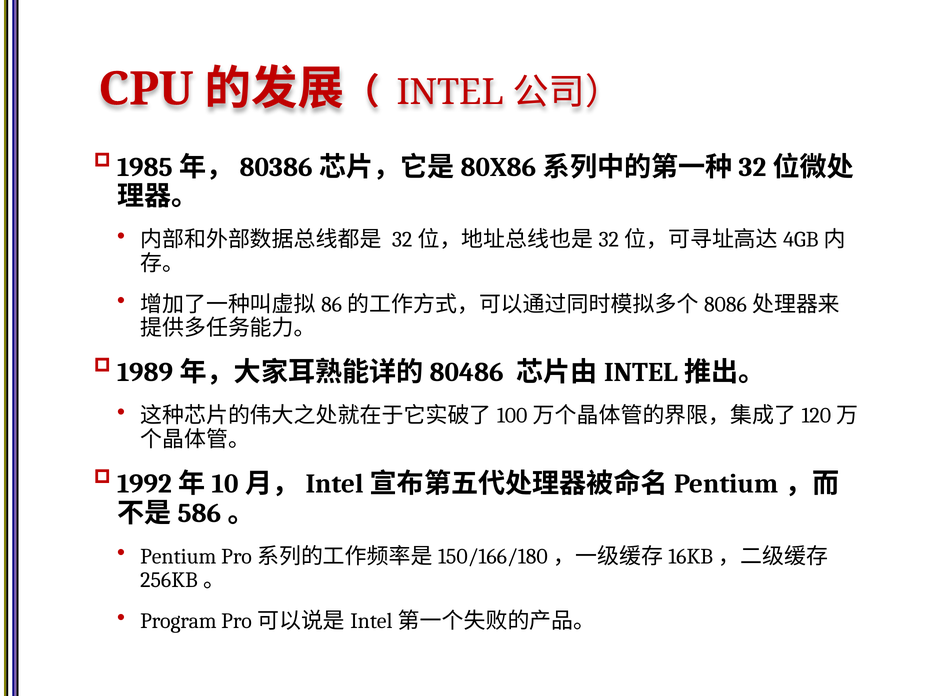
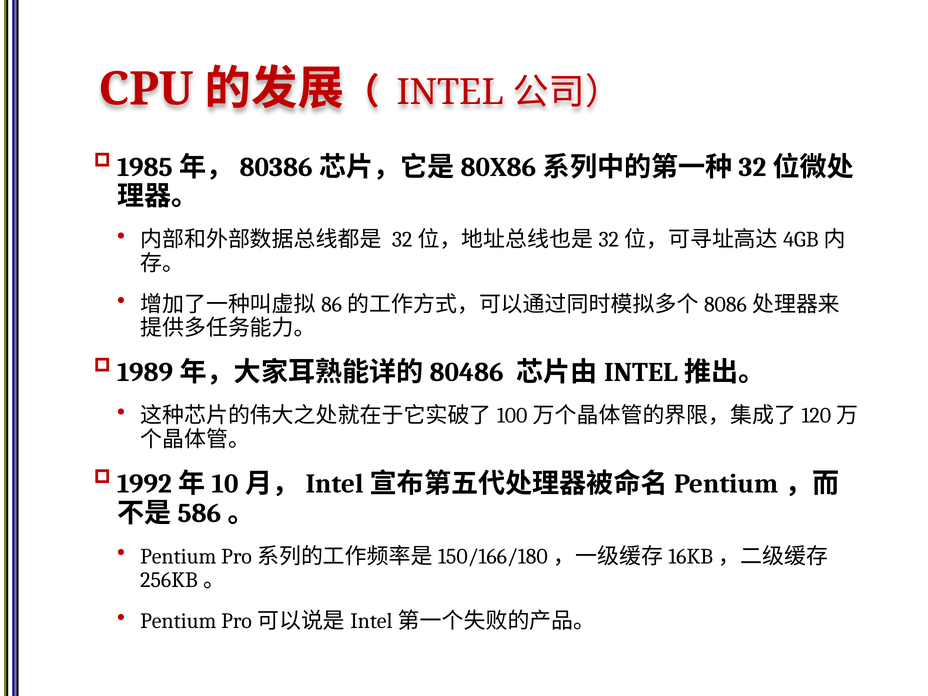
Program: Program -> Pentium (178, 621)
